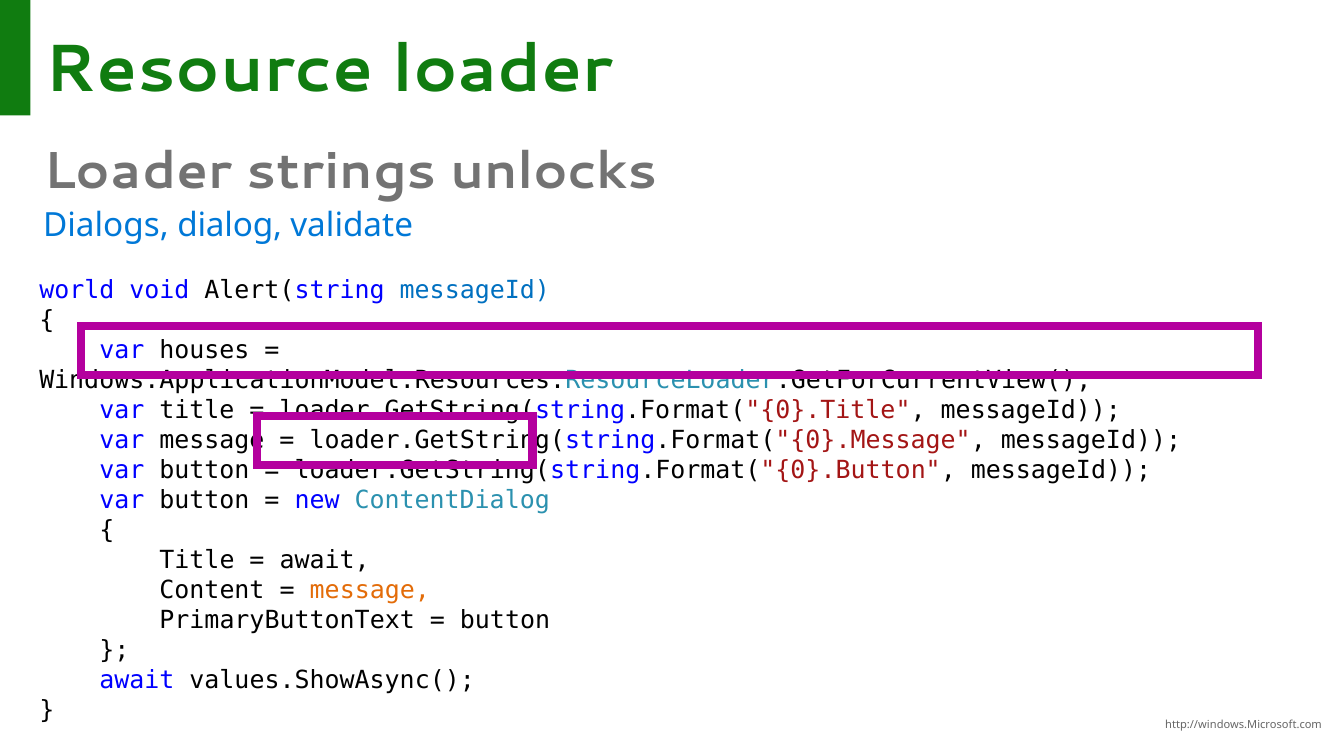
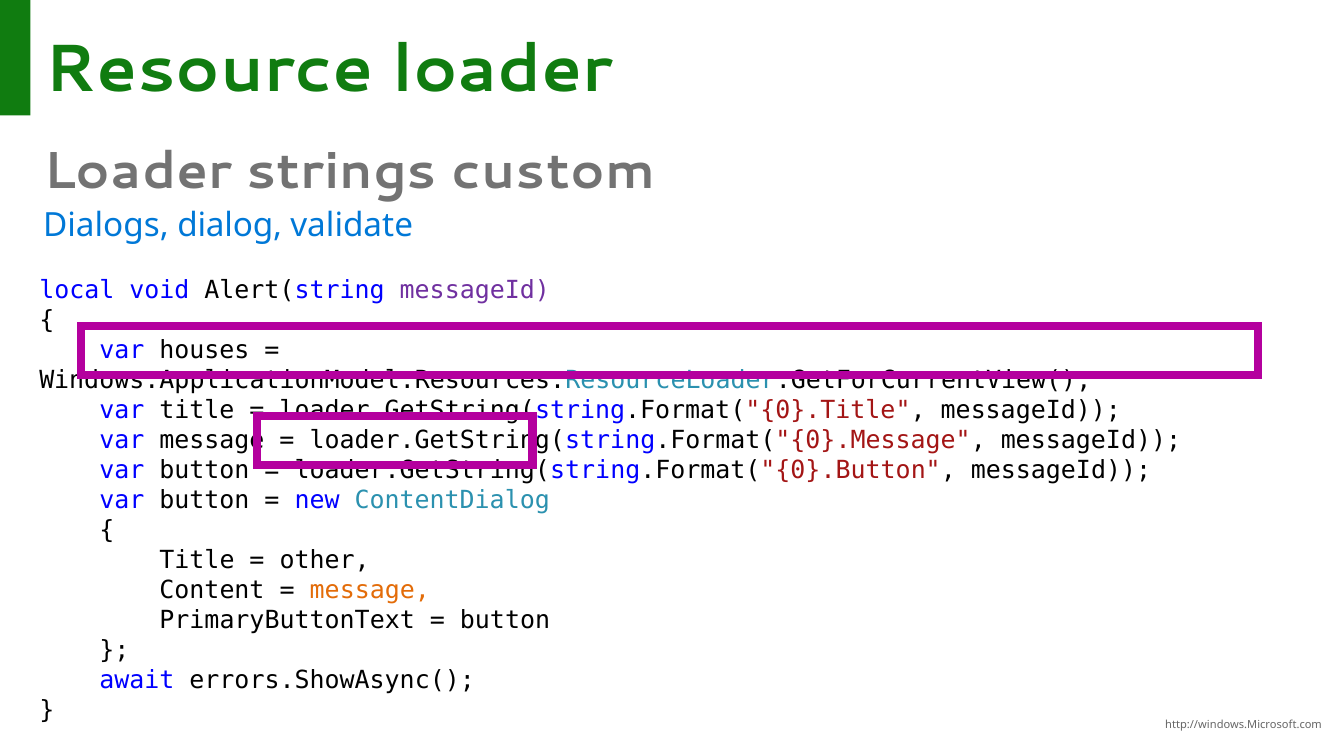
unlocks: unlocks -> custom (554, 171)
world: world -> local (77, 291)
messageId colour: blue -> purple (475, 291)
await: await -> other (325, 561)
values.ShowAsync(: values.ShowAsync( -> errors.ShowAsync( (332, 680)
